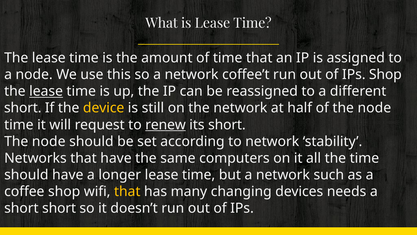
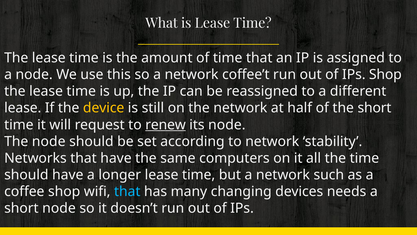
lease underline: present -> none (46, 91)
short: short -> lease (23, 108)
of the node: node -> short (374, 108)
its short: short -> node (227, 125)
that colour: yellow -> light blue (127, 191)
short short: short -> node (59, 208)
